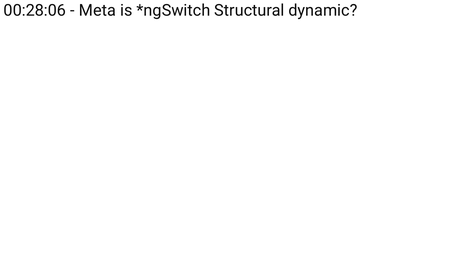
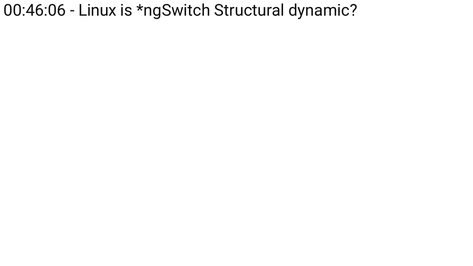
00:28:06: 00:28:06 -> 00:46:06 (35, 10)
Meta: Meta -> Linux (98, 10)
